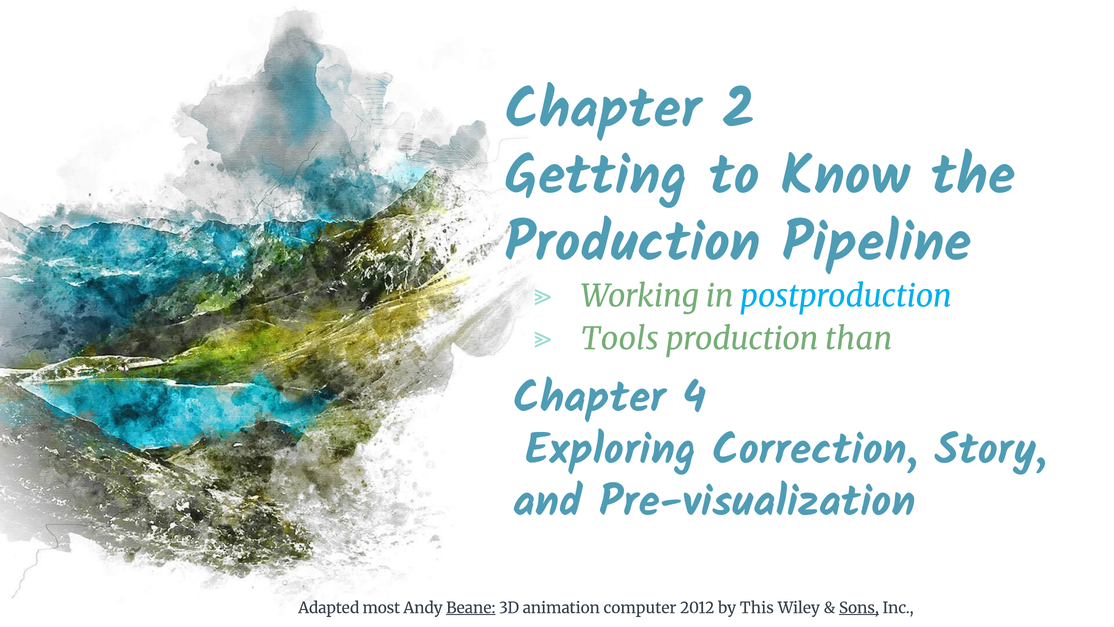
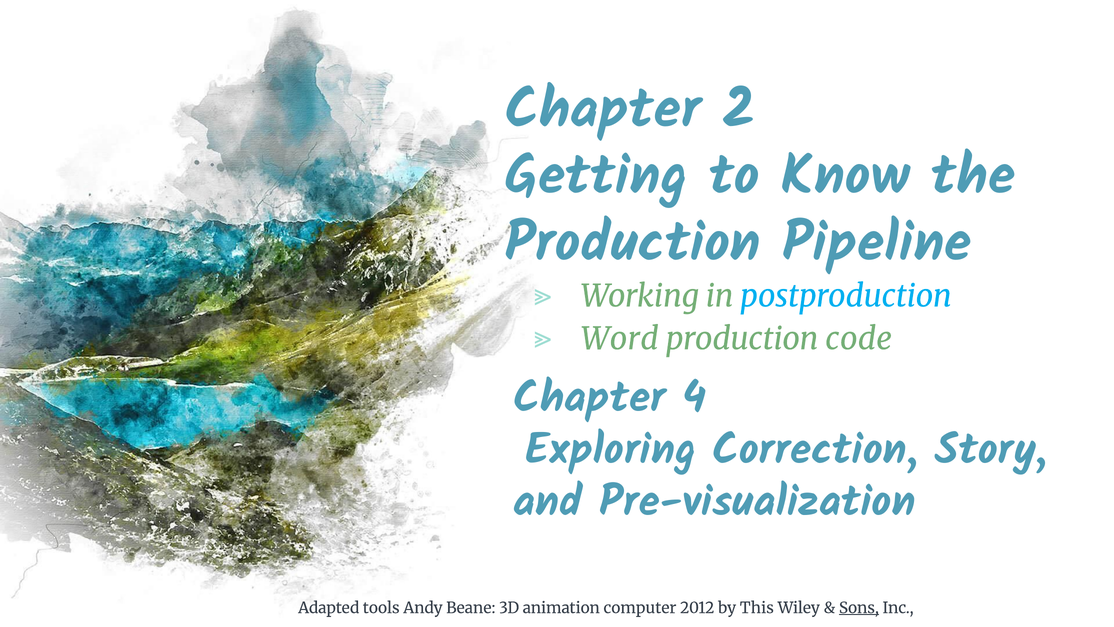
Tools: Tools -> Word (620, 339)
than: than -> code (859, 339)
most: most -> tools (381, 608)
Beane underline: present -> none (471, 608)
